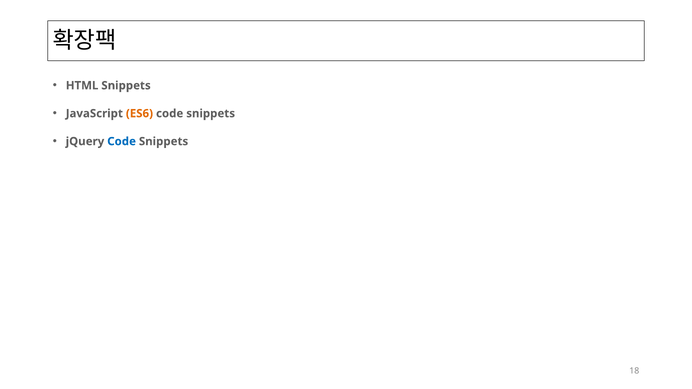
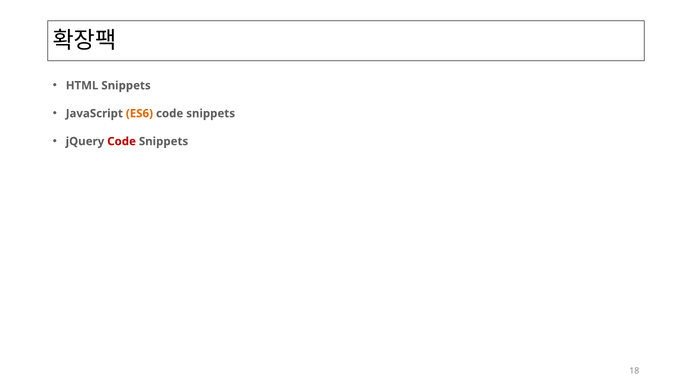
Code colour: blue -> red (122, 141)
